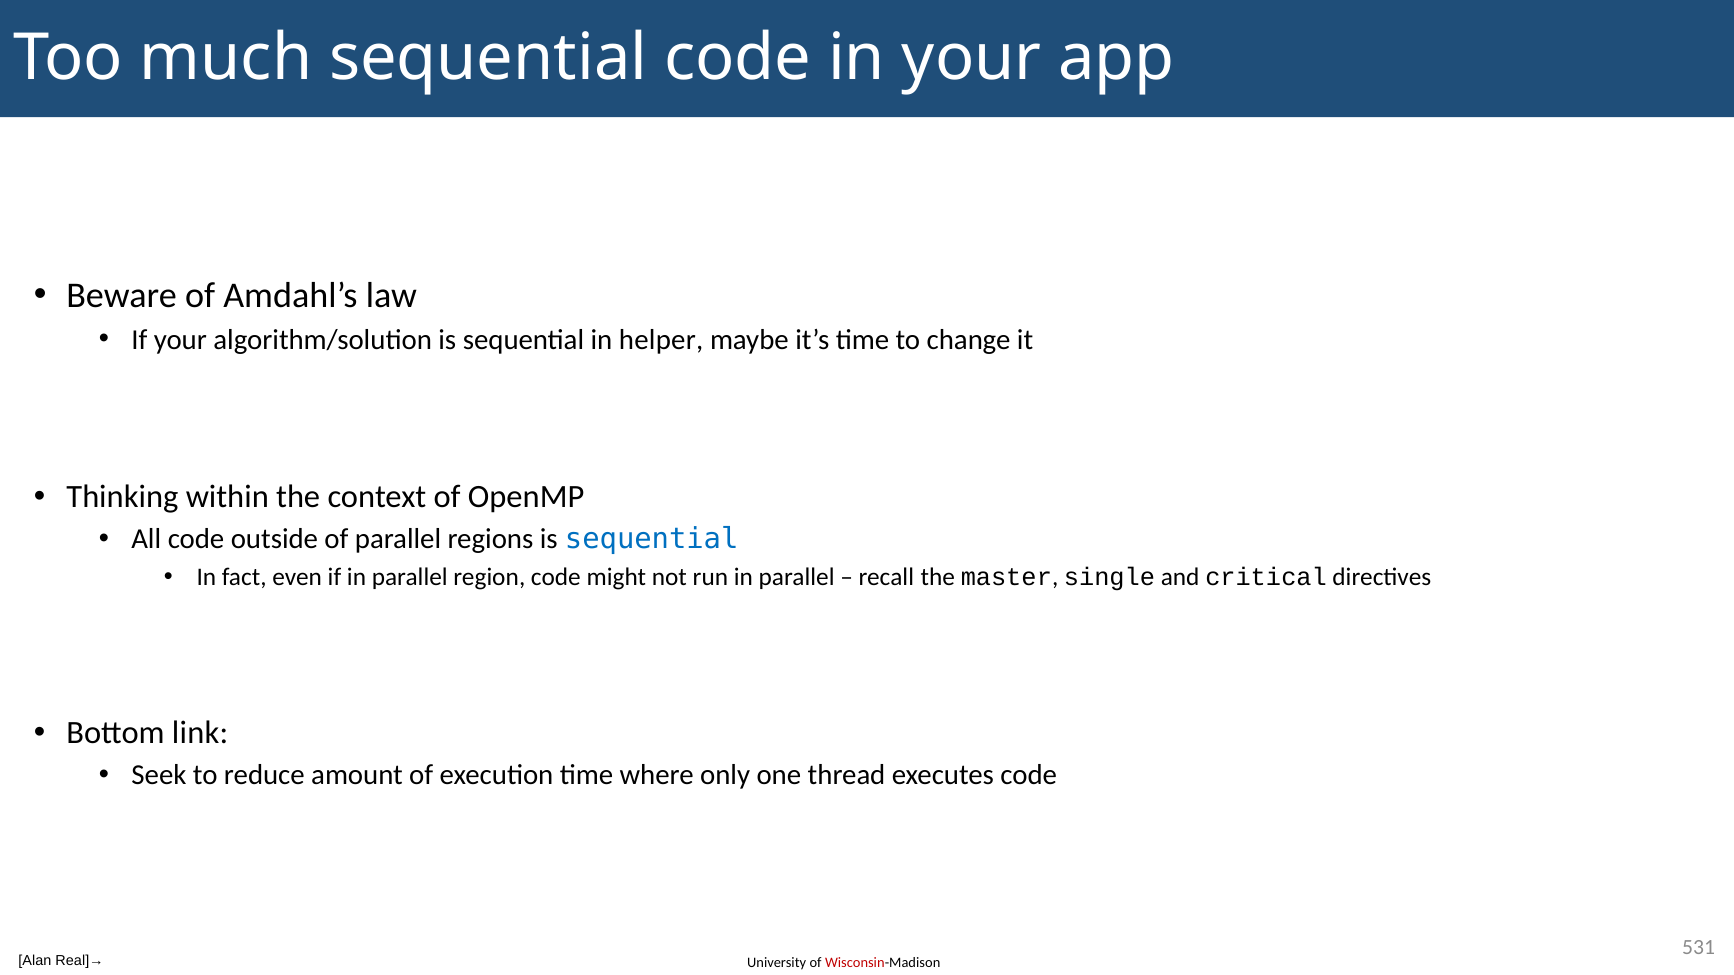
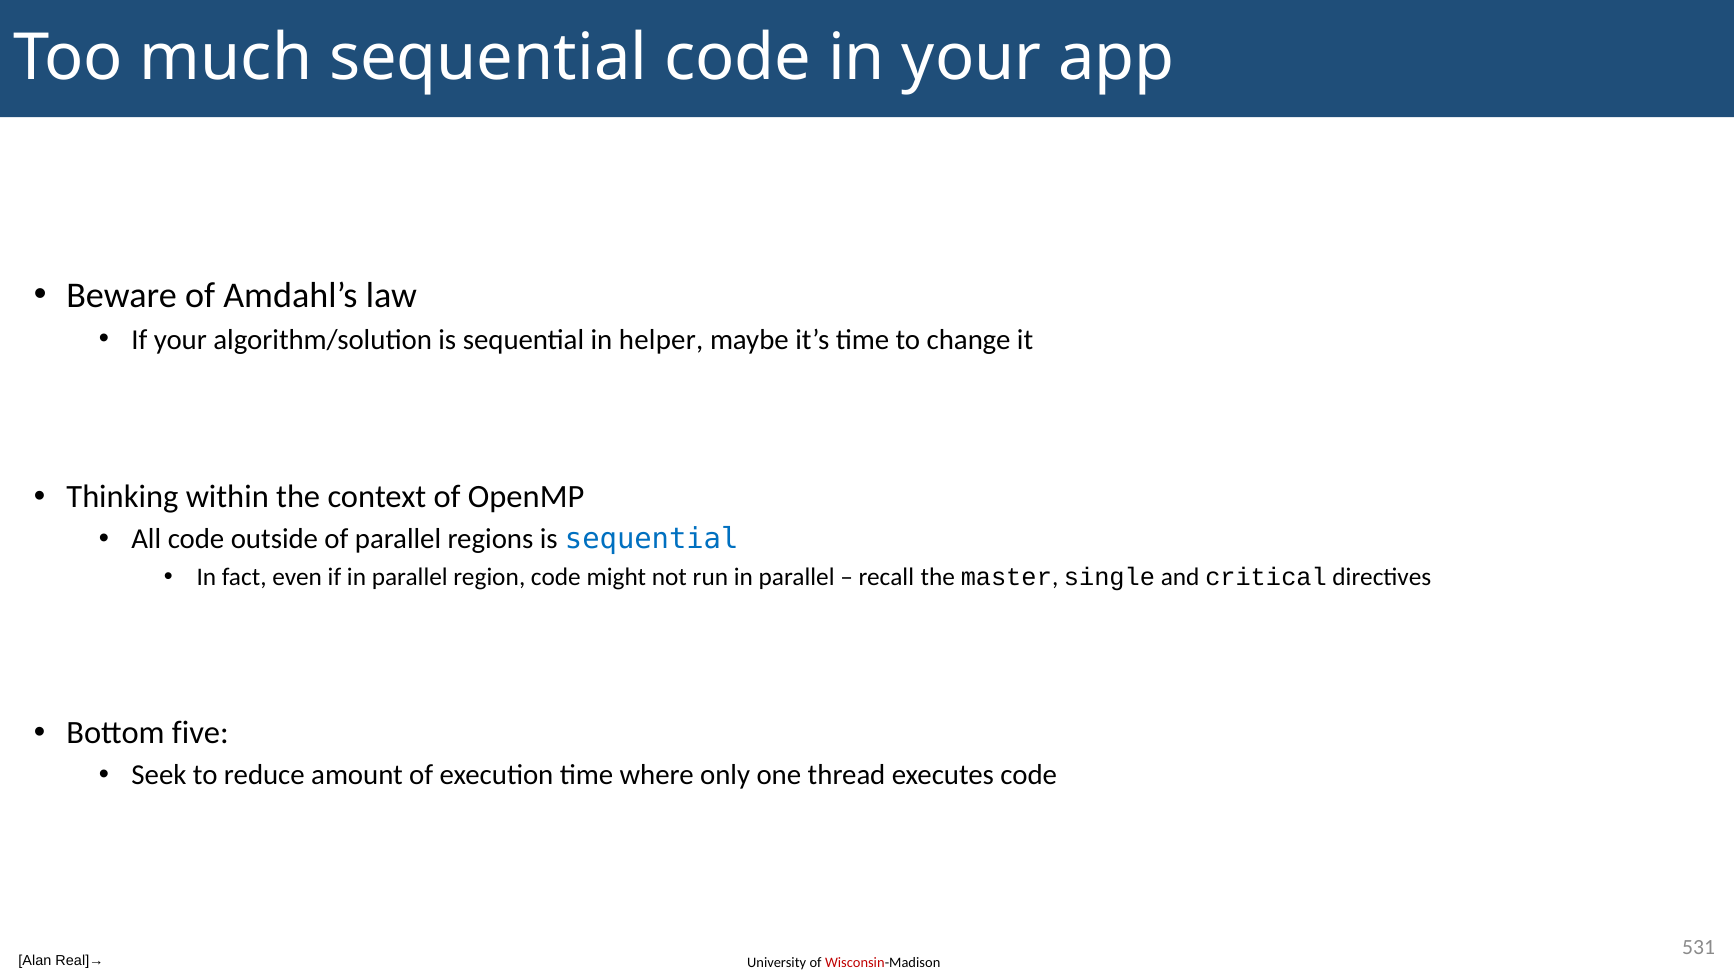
link: link -> five (200, 733)
